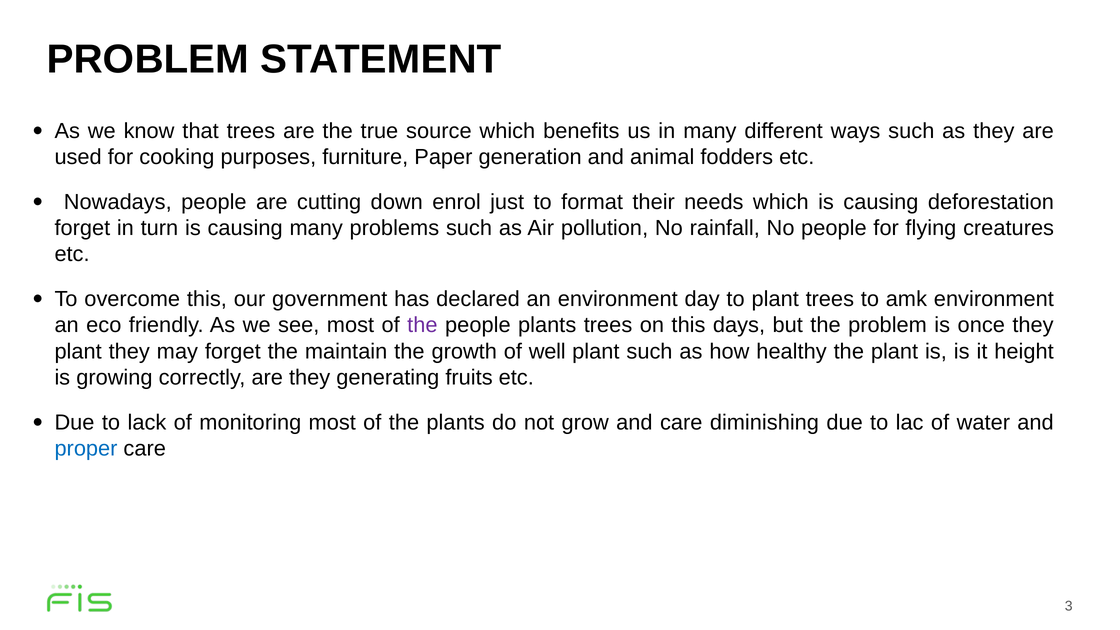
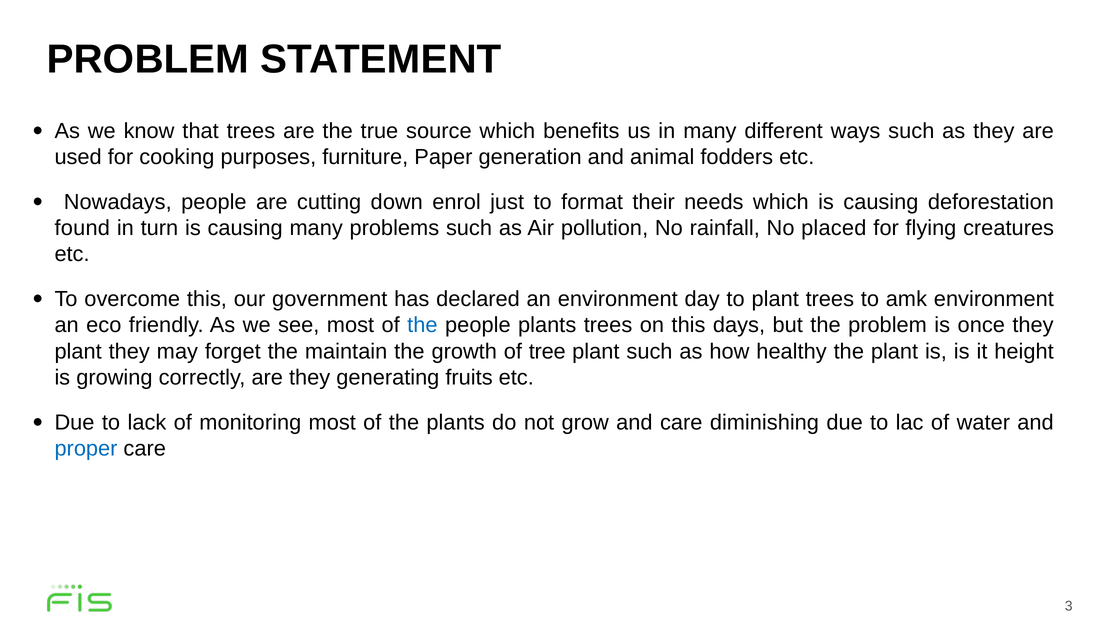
forget: forget -> found (82, 228)
No people: people -> placed (834, 228)
the colour: purple -> blue (422, 325)
well: well -> tree (547, 351)
